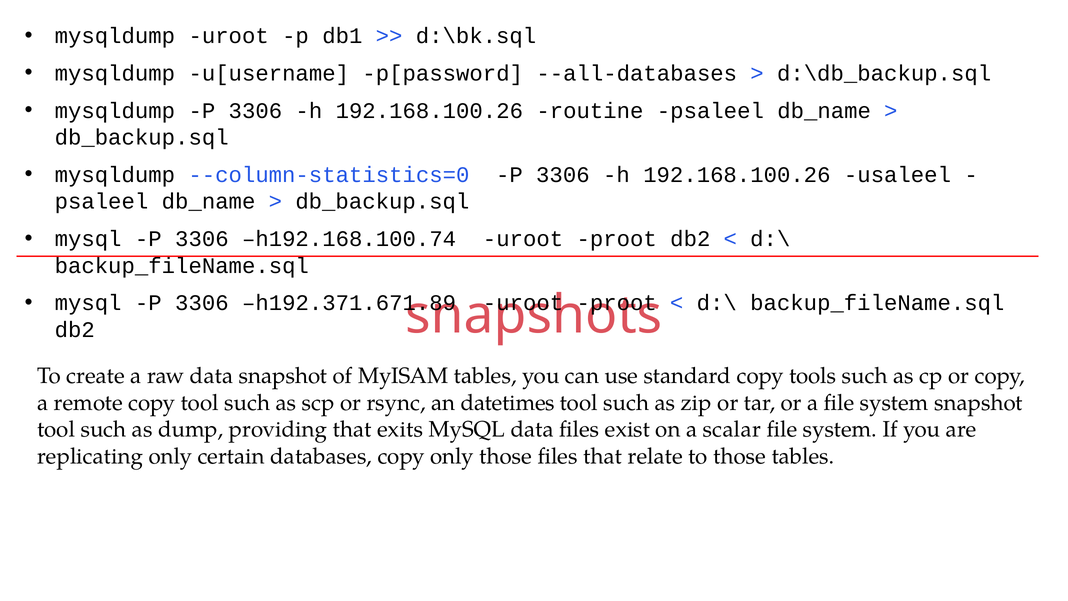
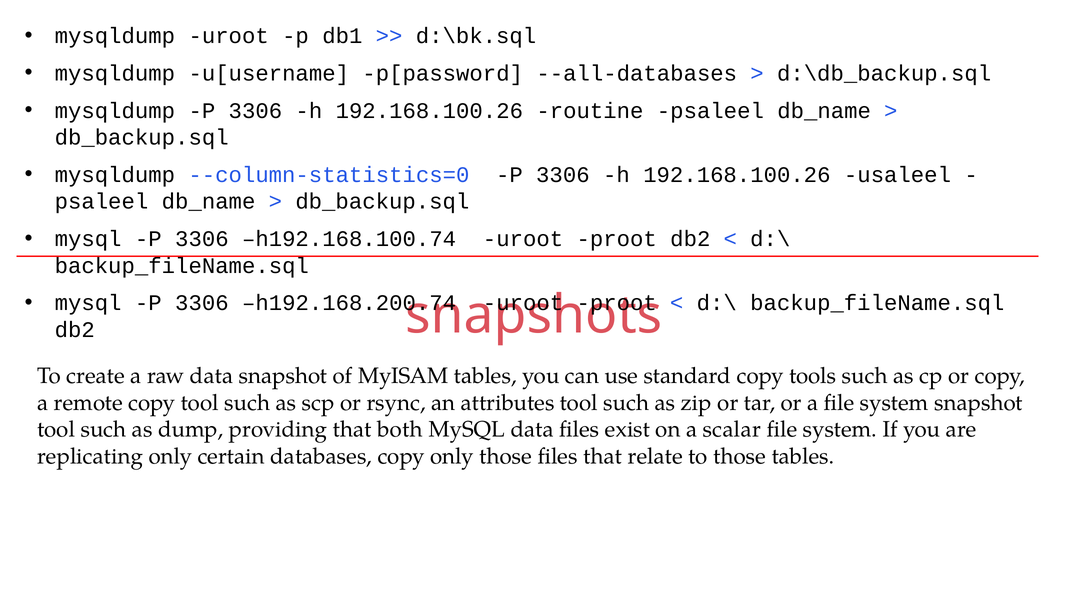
h192.371.671.89: h192.371.671.89 -> h192.168.200.74 (349, 303)
datetimes: datetimes -> attributes (508, 403)
exits: exits -> both (400, 429)
